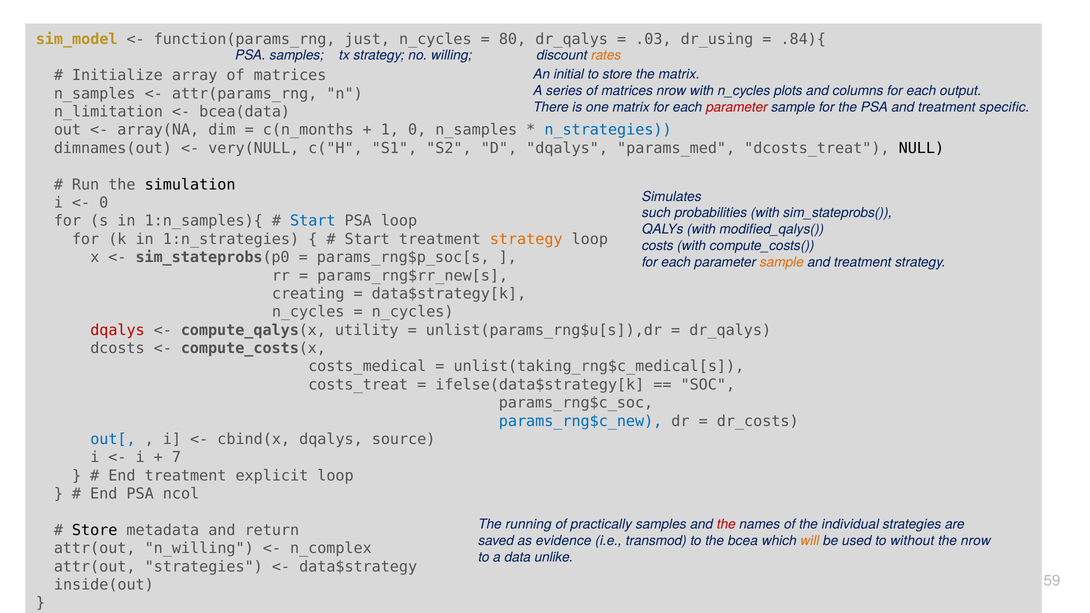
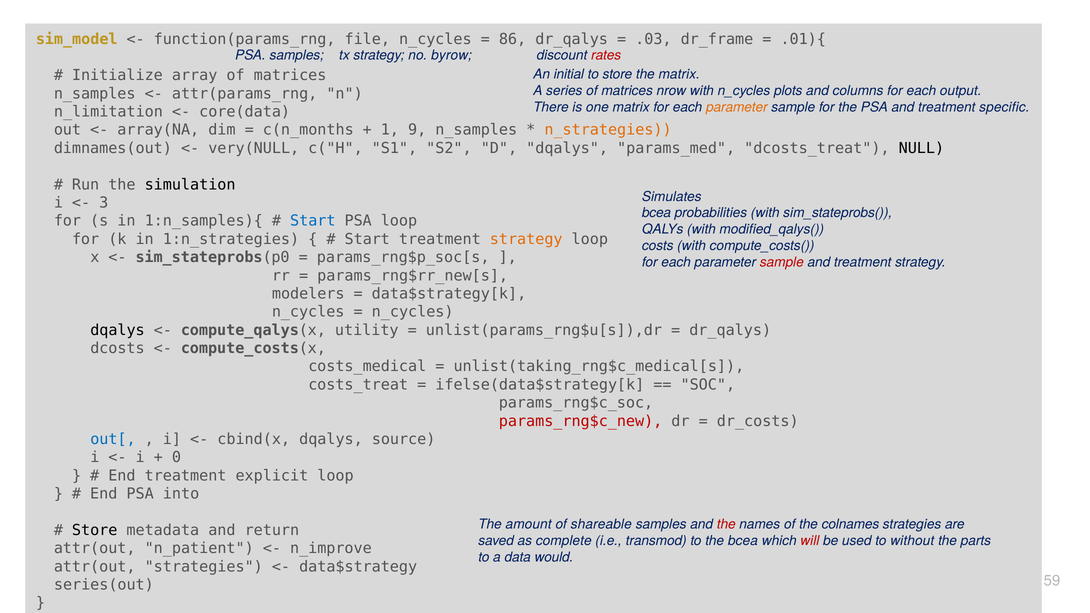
just: just -> file (367, 39)
80: 80 -> 86 (513, 39)
dr_using: dr_using -> dr_frame (717, 39)
.84){: .84){ -> .01){ (803, 39)
willing: willing -> byrow (452, 55)
rates colour: orange -> red (606, 55)
parameter colour: red -> orange (737, 107)
bcea(data: bcea(data -> core(data (245, 112)
1 0: 0 -> 9 (417, 130)
n_strategies colour: blue -> orange (608, 130)
0: 0 -> 3 (104, 203)
such: such -> bcea (656, 213)
sample colour: orange -> red (782, 262)
creating: creating -> modelers (308, 294)
dqalys colour: red -> black (118, 330)
params_rng$c_new colour: blue -> red (581, 421)
7: 7 -> 0 (176, 458)
ncol: ncol -> into (181, 494)
running: running -> amount (529, 525)
practically: practically -> shareable (601, 525)
individual: individual -> colnames (850, 525)
evidence: evidence -> complete (564, 541)
will colour: orange -> red (810, 541)
the nrow: nrow -> parts (976, 541)
n_willing: n_willing -> n_patient (199, 548)
n_complex: n_complex -> n_improve (331, 548)
unlike: unlike -> would (554, 557)
inside(out: inside(out -> series(out (104, 585)
